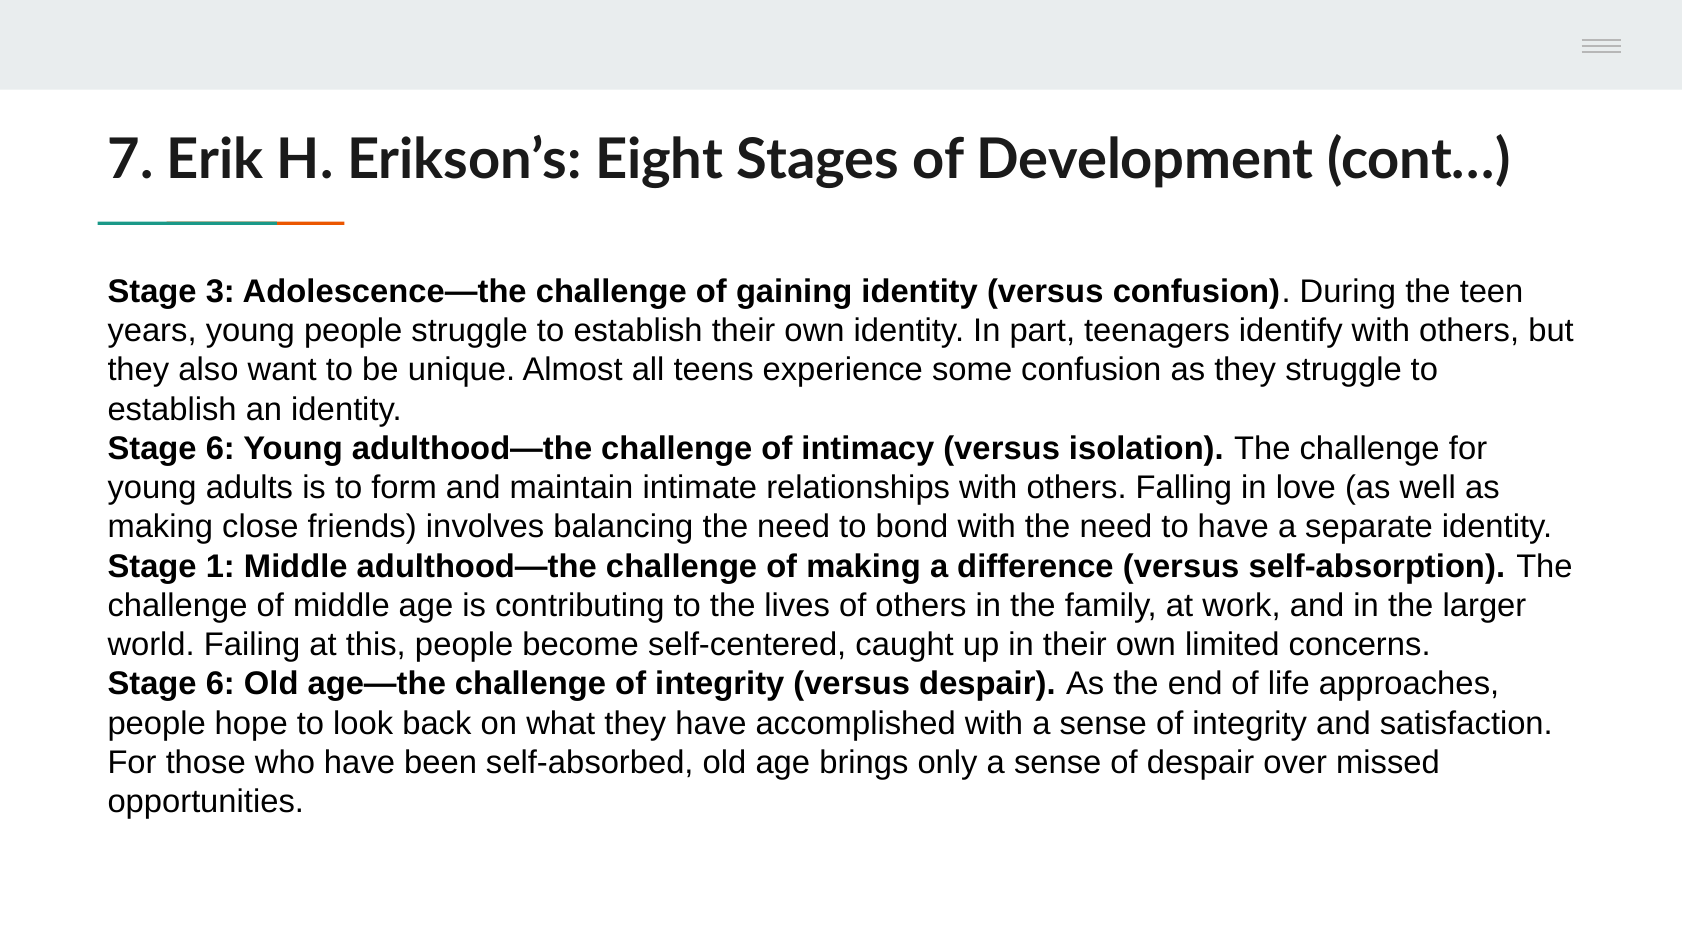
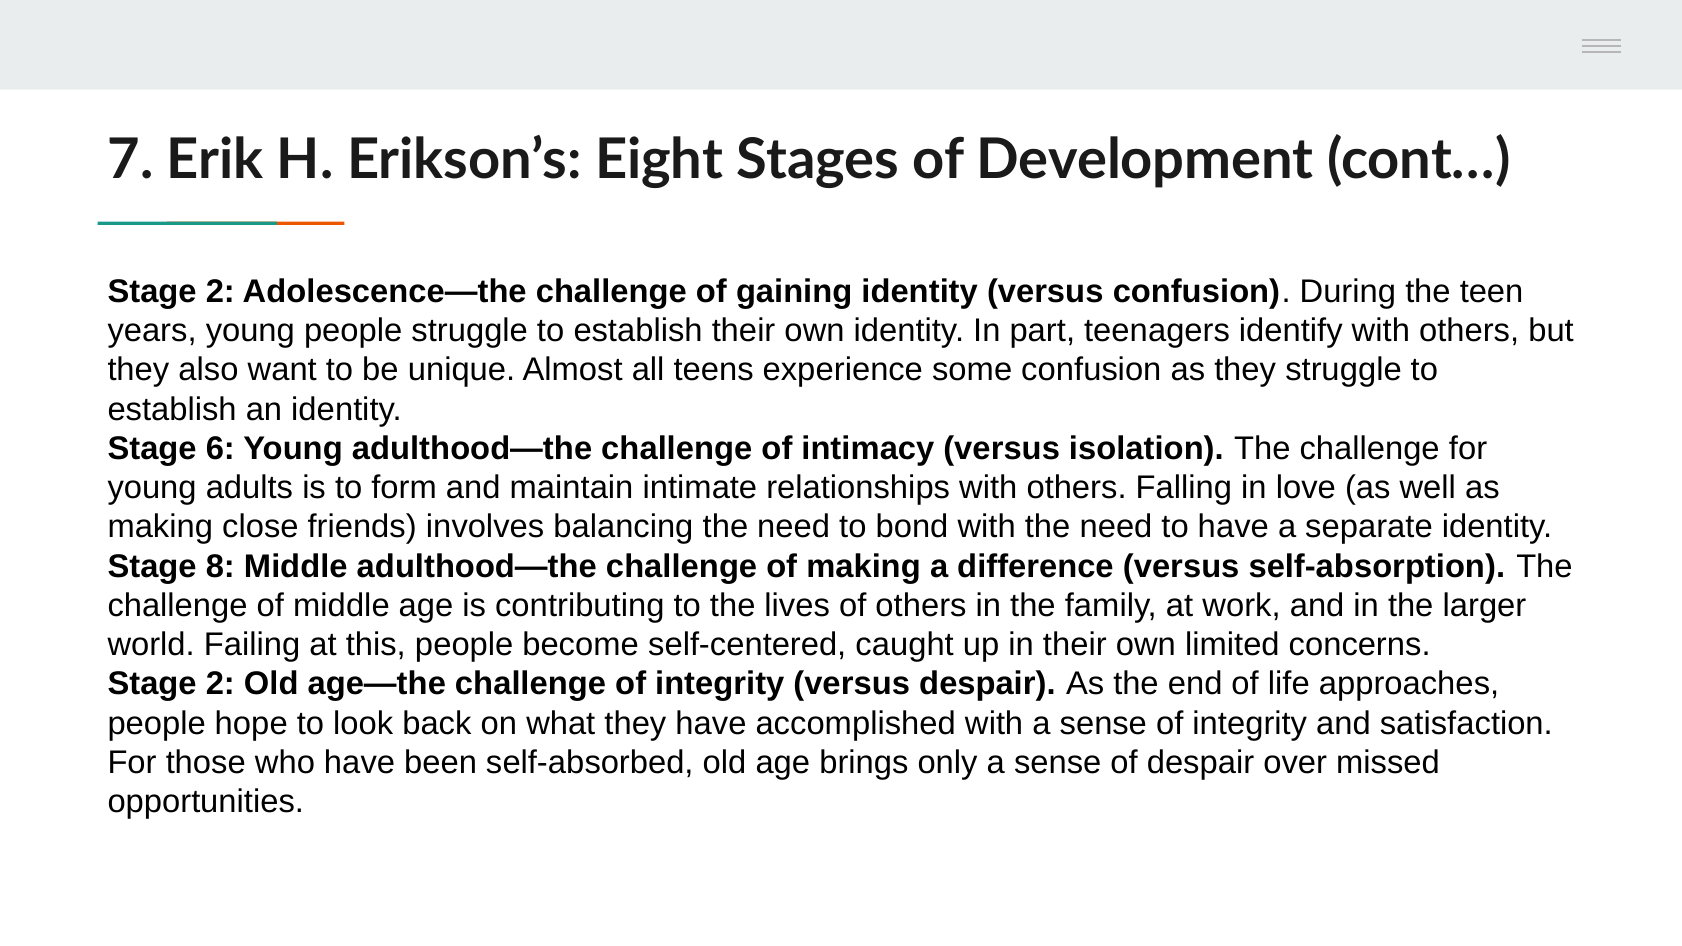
3: 3 -> 2 (220, 292)
1: 1 -> 8 (220, 566)
6: 6 -> 2 (220, 684)
